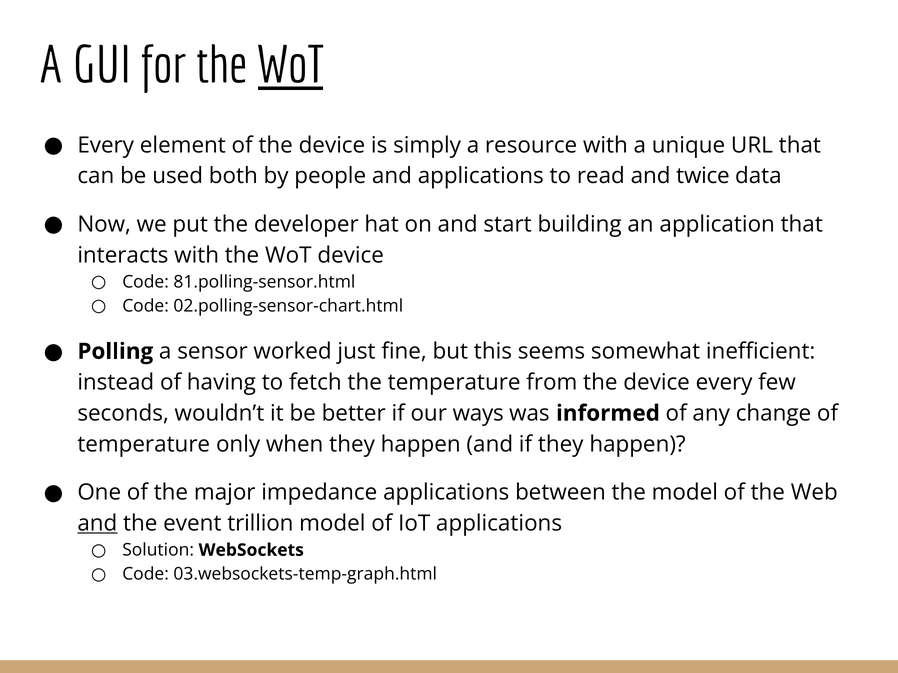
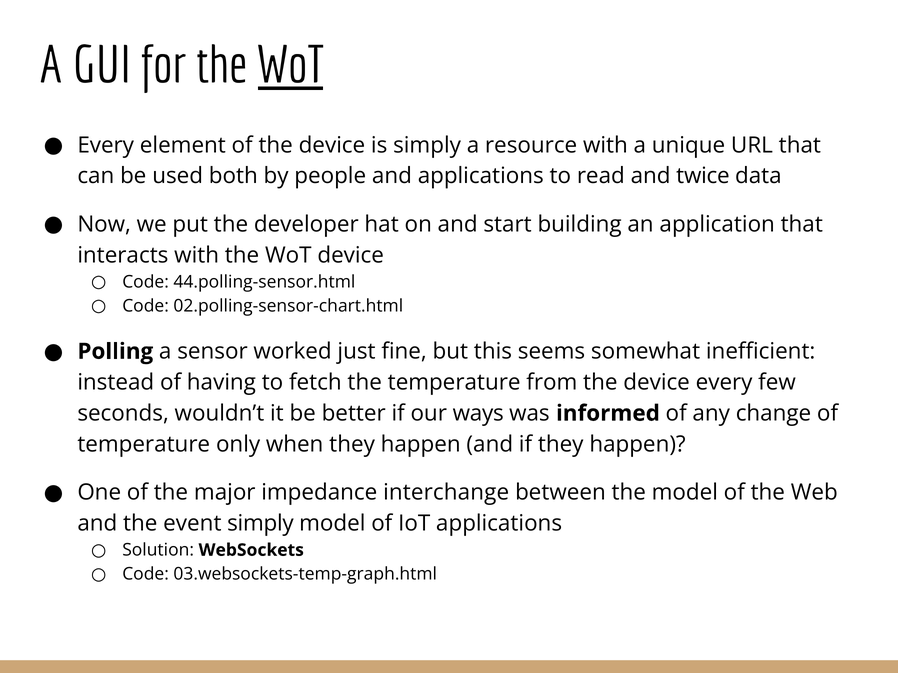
81.polling-sensor.html: 81.polling-sensor.html -> 44.polling-sensor.html (264, 282)
impedance applications: applications -> interchange (446, 493)
and underline: present -> none (97, 524)
event trillion: trillion -> simply (260, 524)
